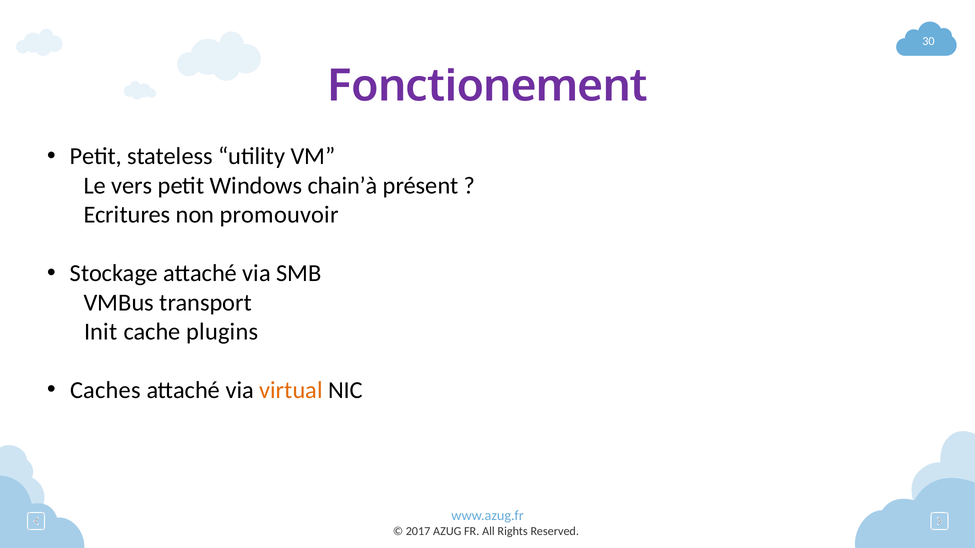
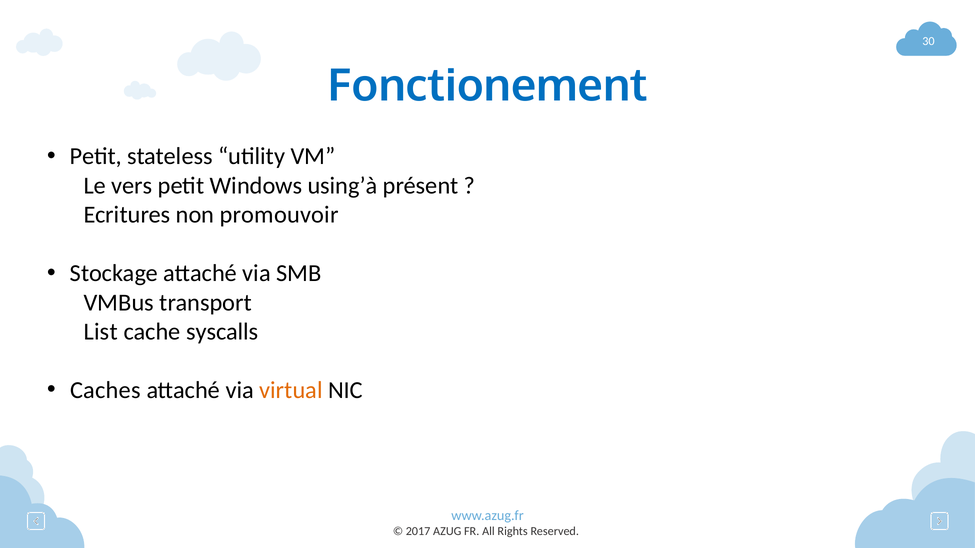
Fonctionement colour: purple -> blue (488, 86)
chain’à: chain’à -> using’à (342, 186)
Init: Init -> List (101, 332)
plugins: plugins -> syscalls (222, 332)
